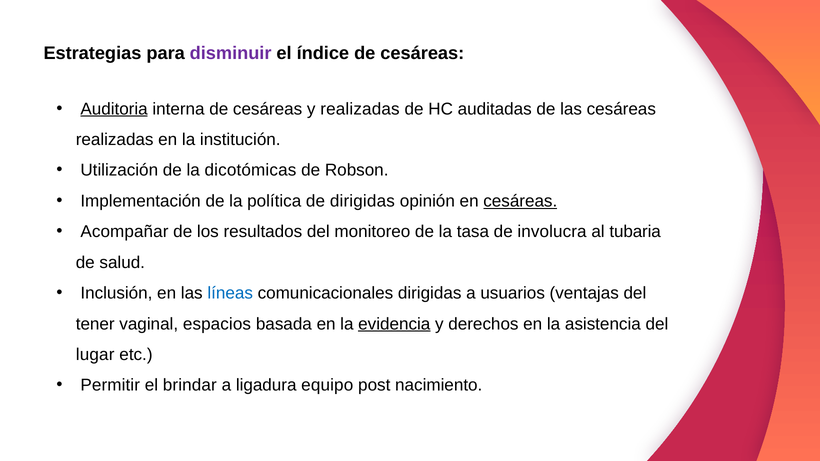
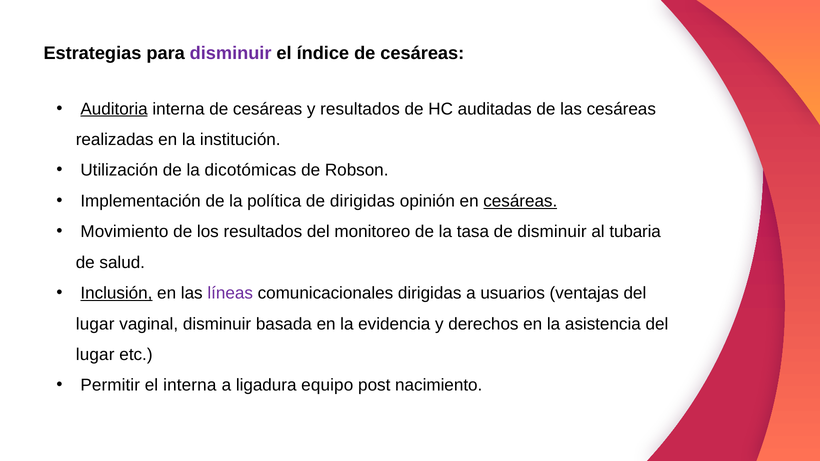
y realizadas: realizadas -> resultados (360, 109)
Acompañar: Acompañar -> Movimiento (124, 232)
de involucra: involucra -> disminuir (552, 232)
Inclusión underline: none -> present (116, 293)
líneas colour: blue -> purple (230, 293)
tener: tener -> lugar (95, 324)
vaginal espacios: espacios -> disminuir (217, 324)
evidencia underline: present -> none (394, 324)
el brindar: brindar -> interna (190, 386)
